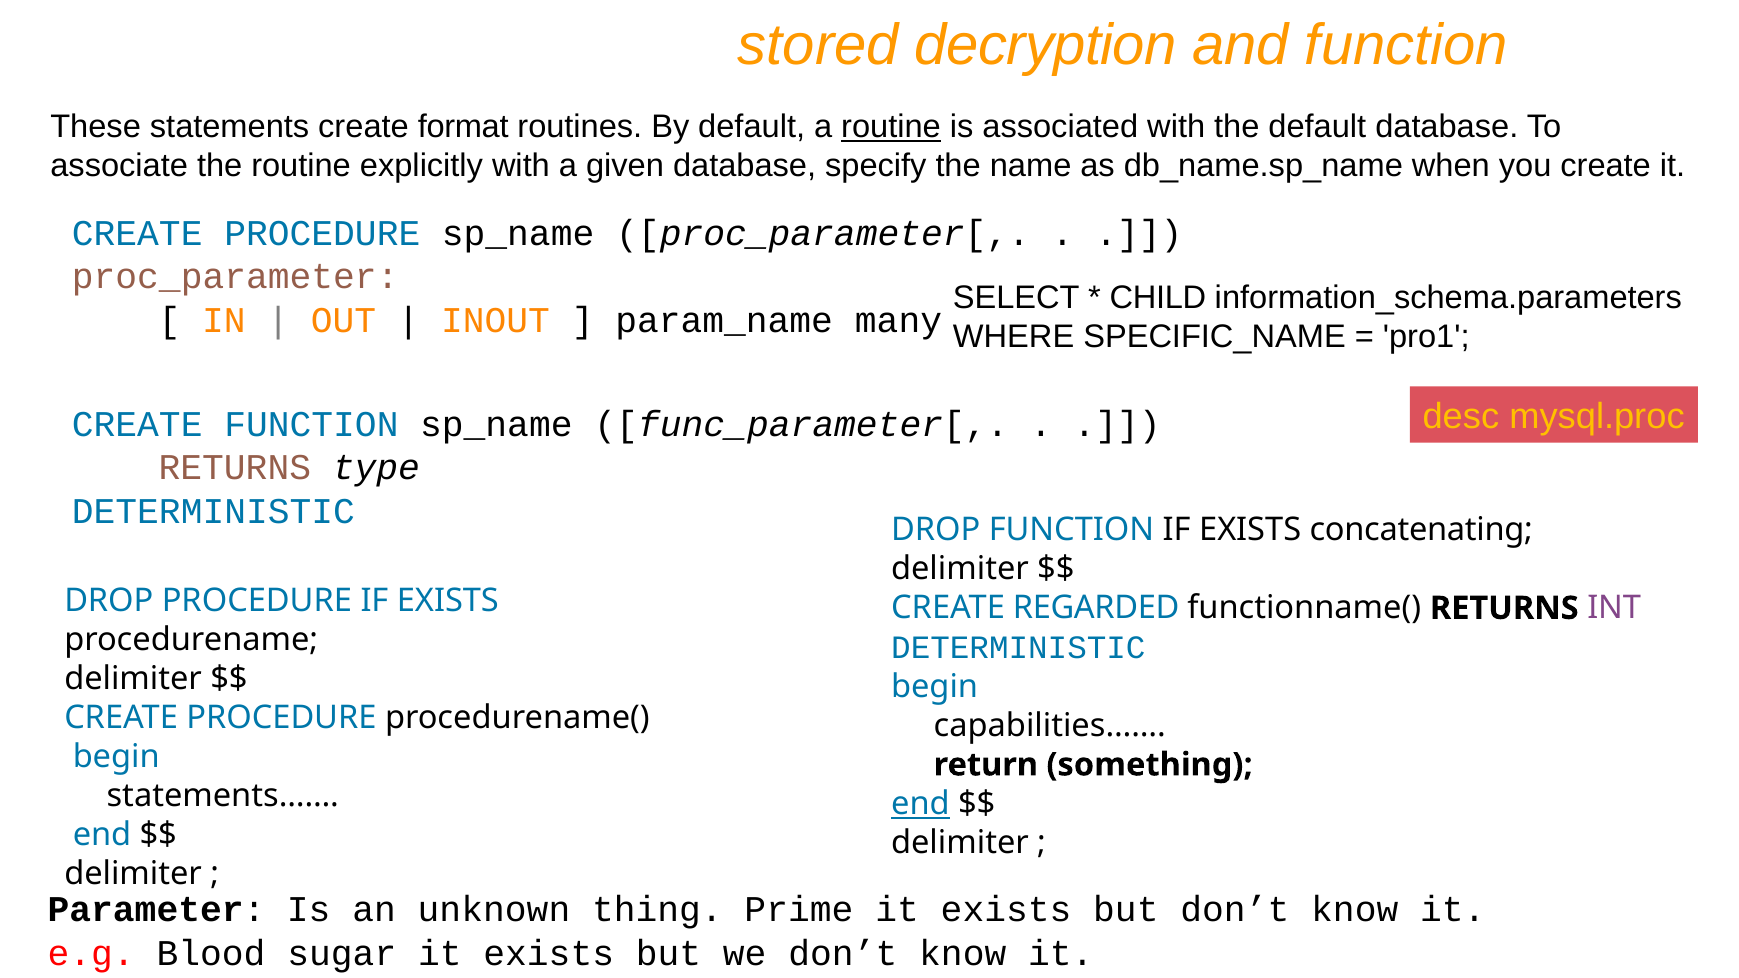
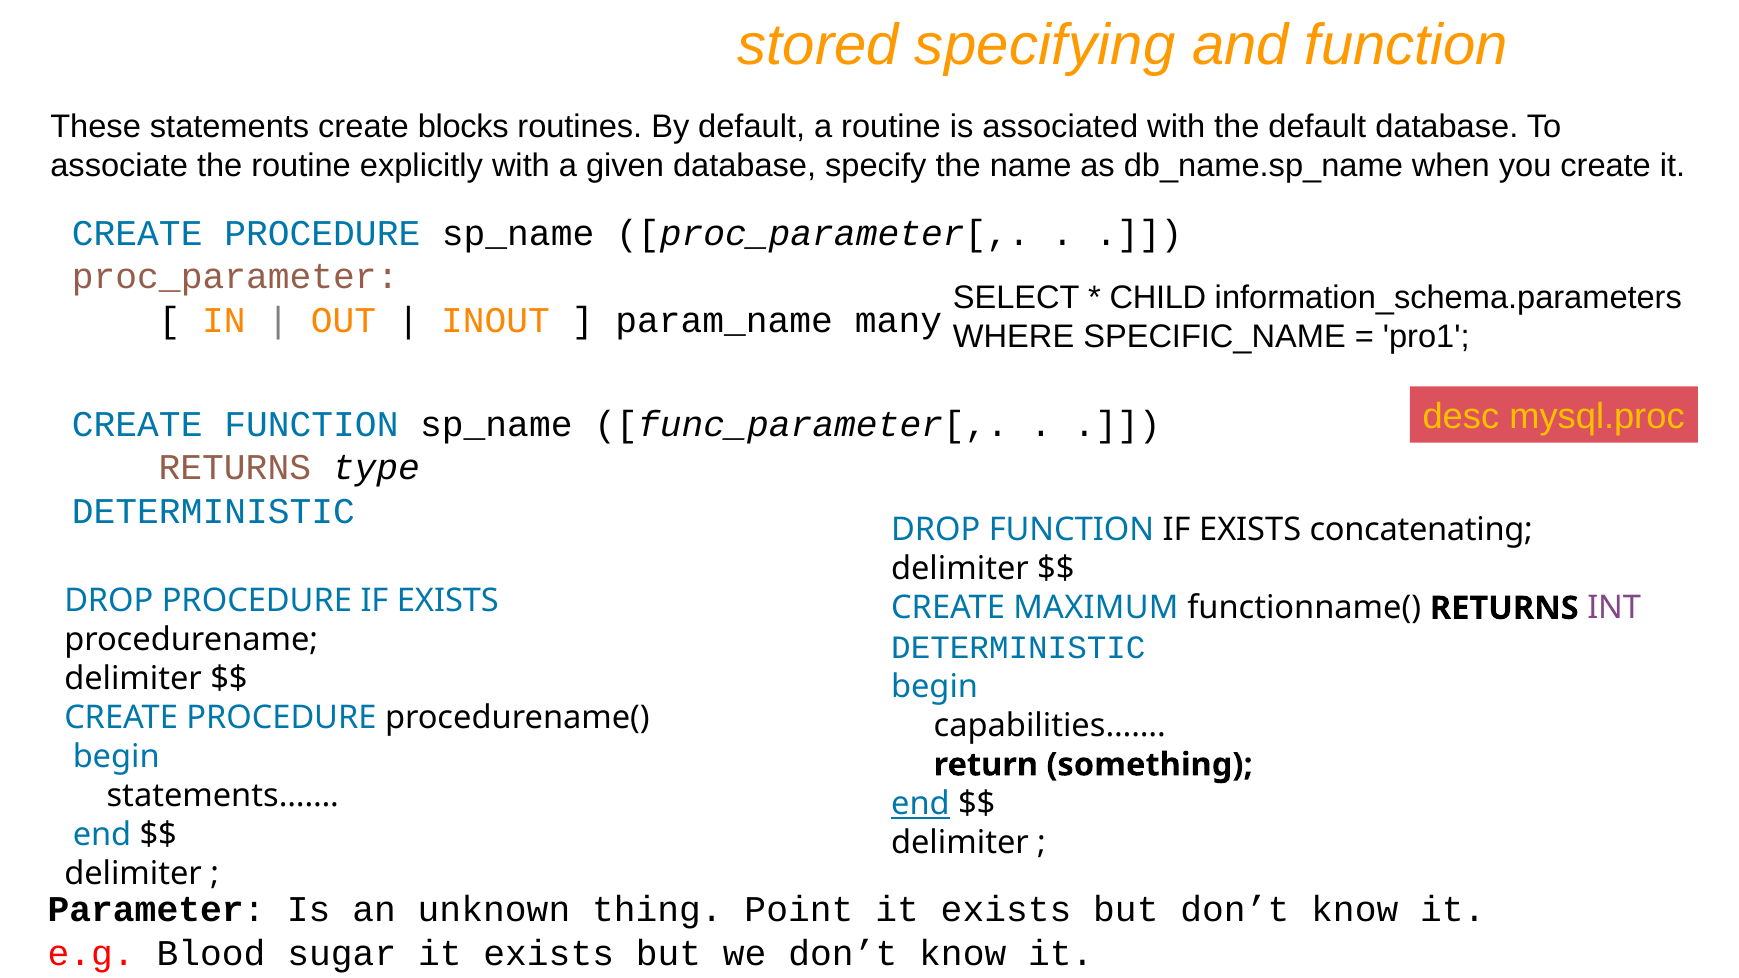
decryption: decryption -> specifying (1045, 45)
format: format -> blocks (463, 127)
routine underline: present -> none (891, 127)
REGARDED: REGARDED -> MAXIMUM (1096, 608)
Prime: Prime -> Point (799, 910)
